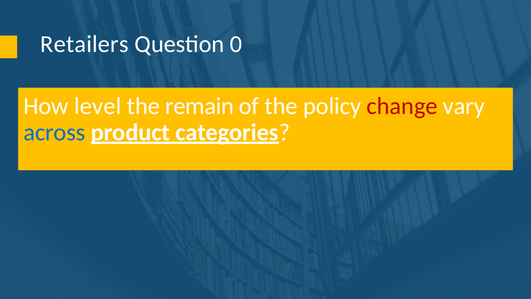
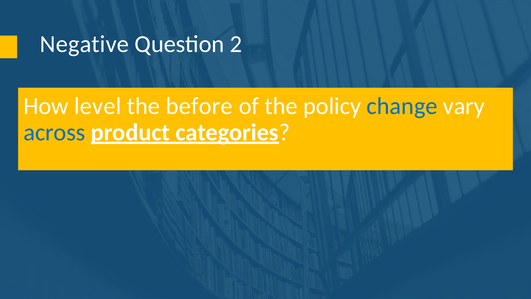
Retailers: Retailers -> Negative (84, 44)
0: 0 -> 2 (236, 44)
remain: remain -> before (199, 106)
change colour: red -> blue (402, 106)
